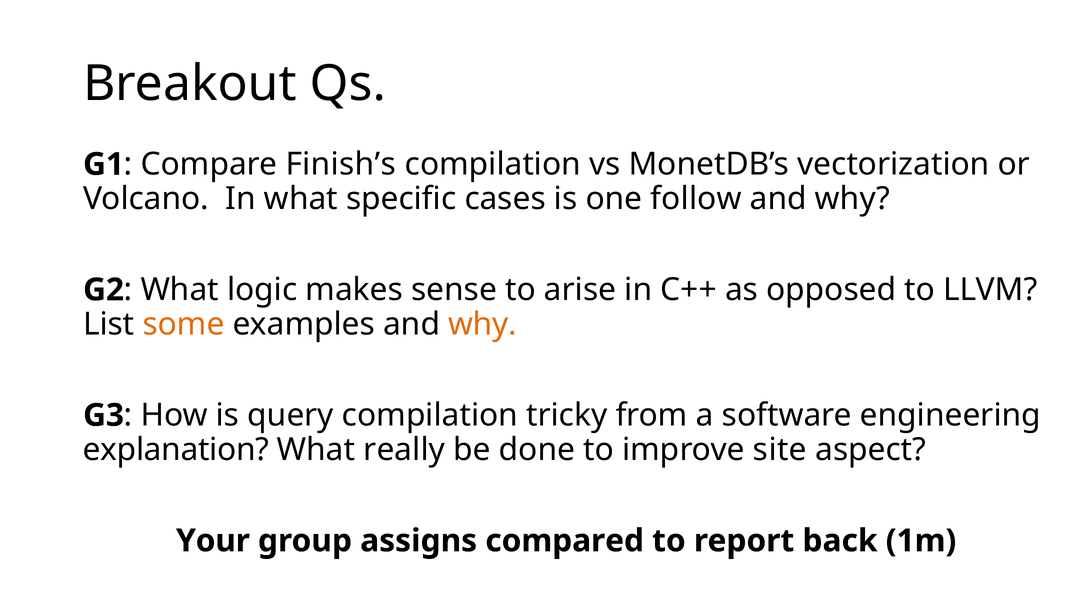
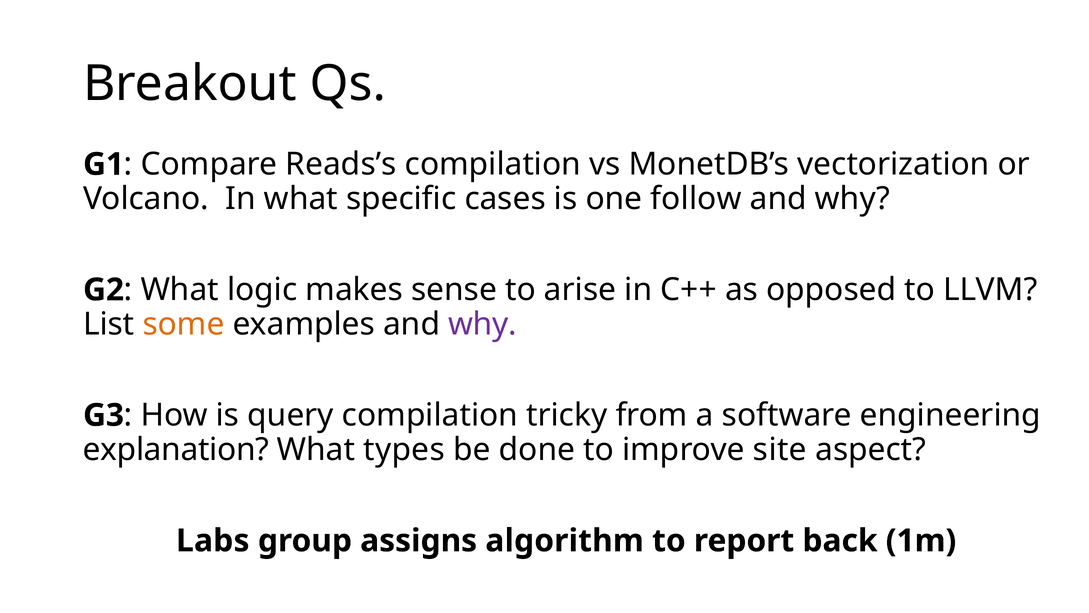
Finish’s: Finish’s -> Reads’s (341, 164)
why colour: orange -> purple (482, 324)
really: really -> types (404, 449)
Your: Your -> Labs (213, 540)
compared: compared -> algorithm (565, 540)
